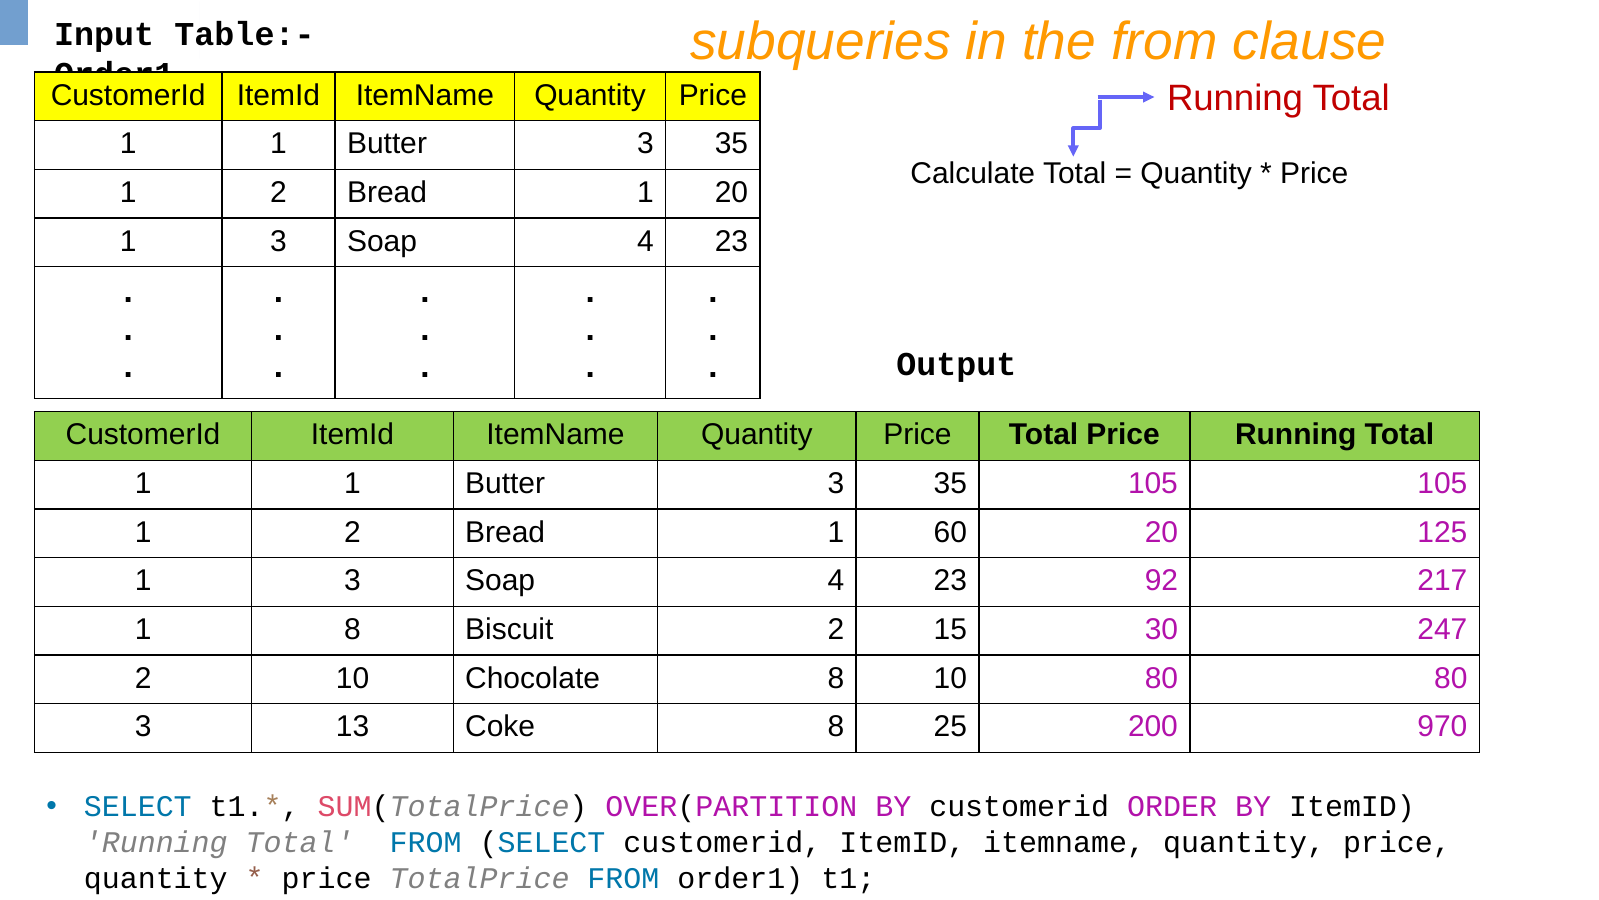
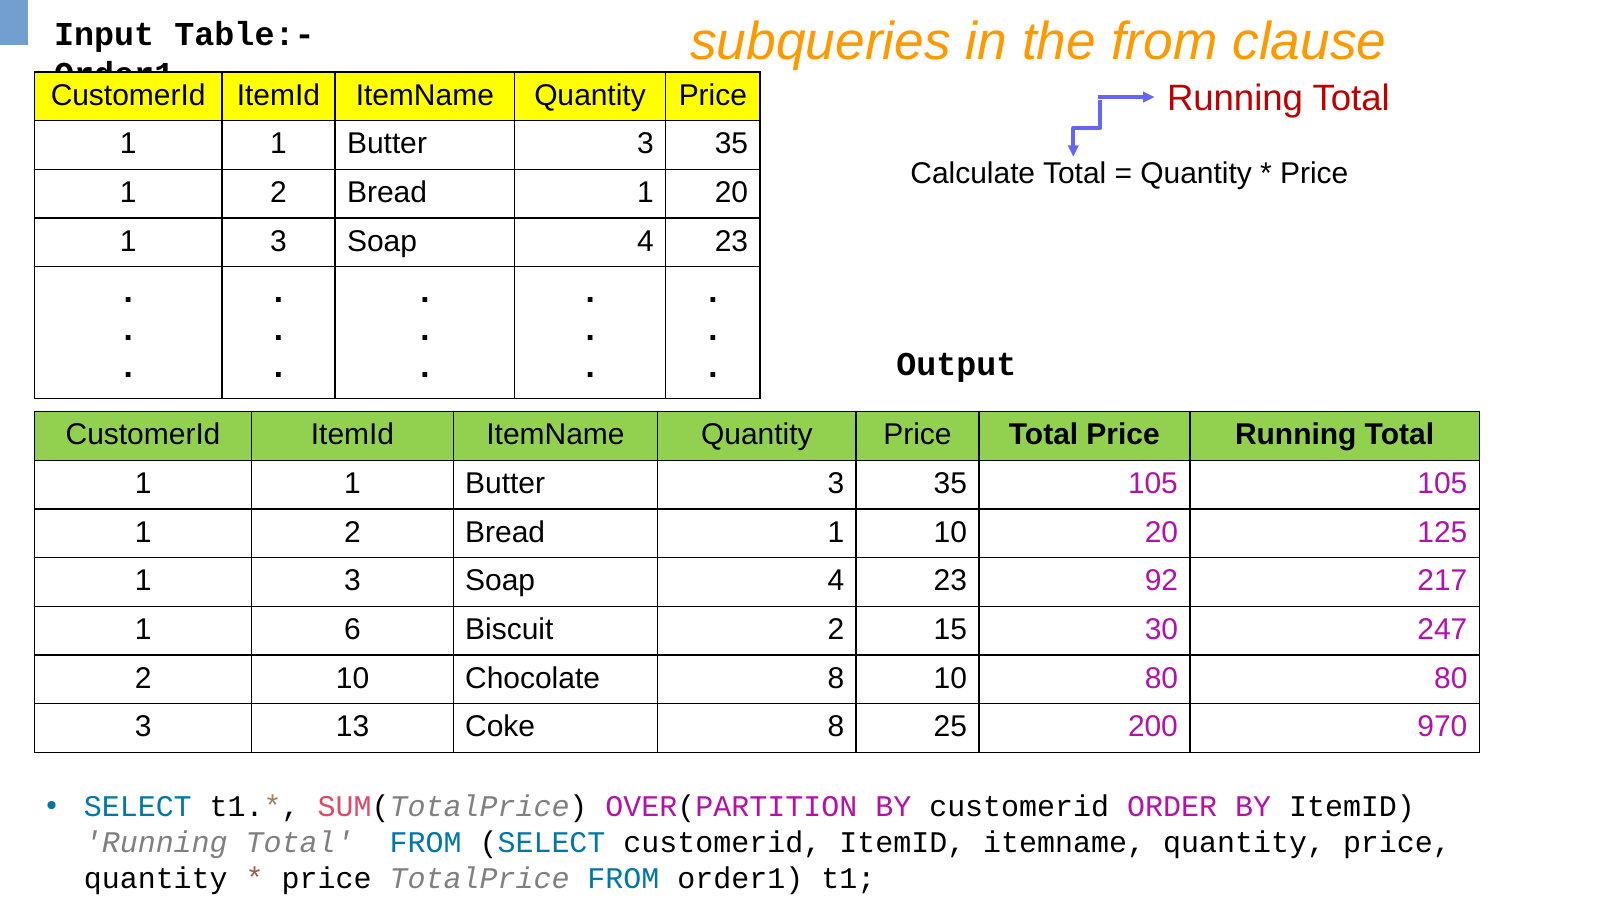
1 60: 60 -> 10 (950, 532)
1 8: 8 -> 6 (353, 629)
